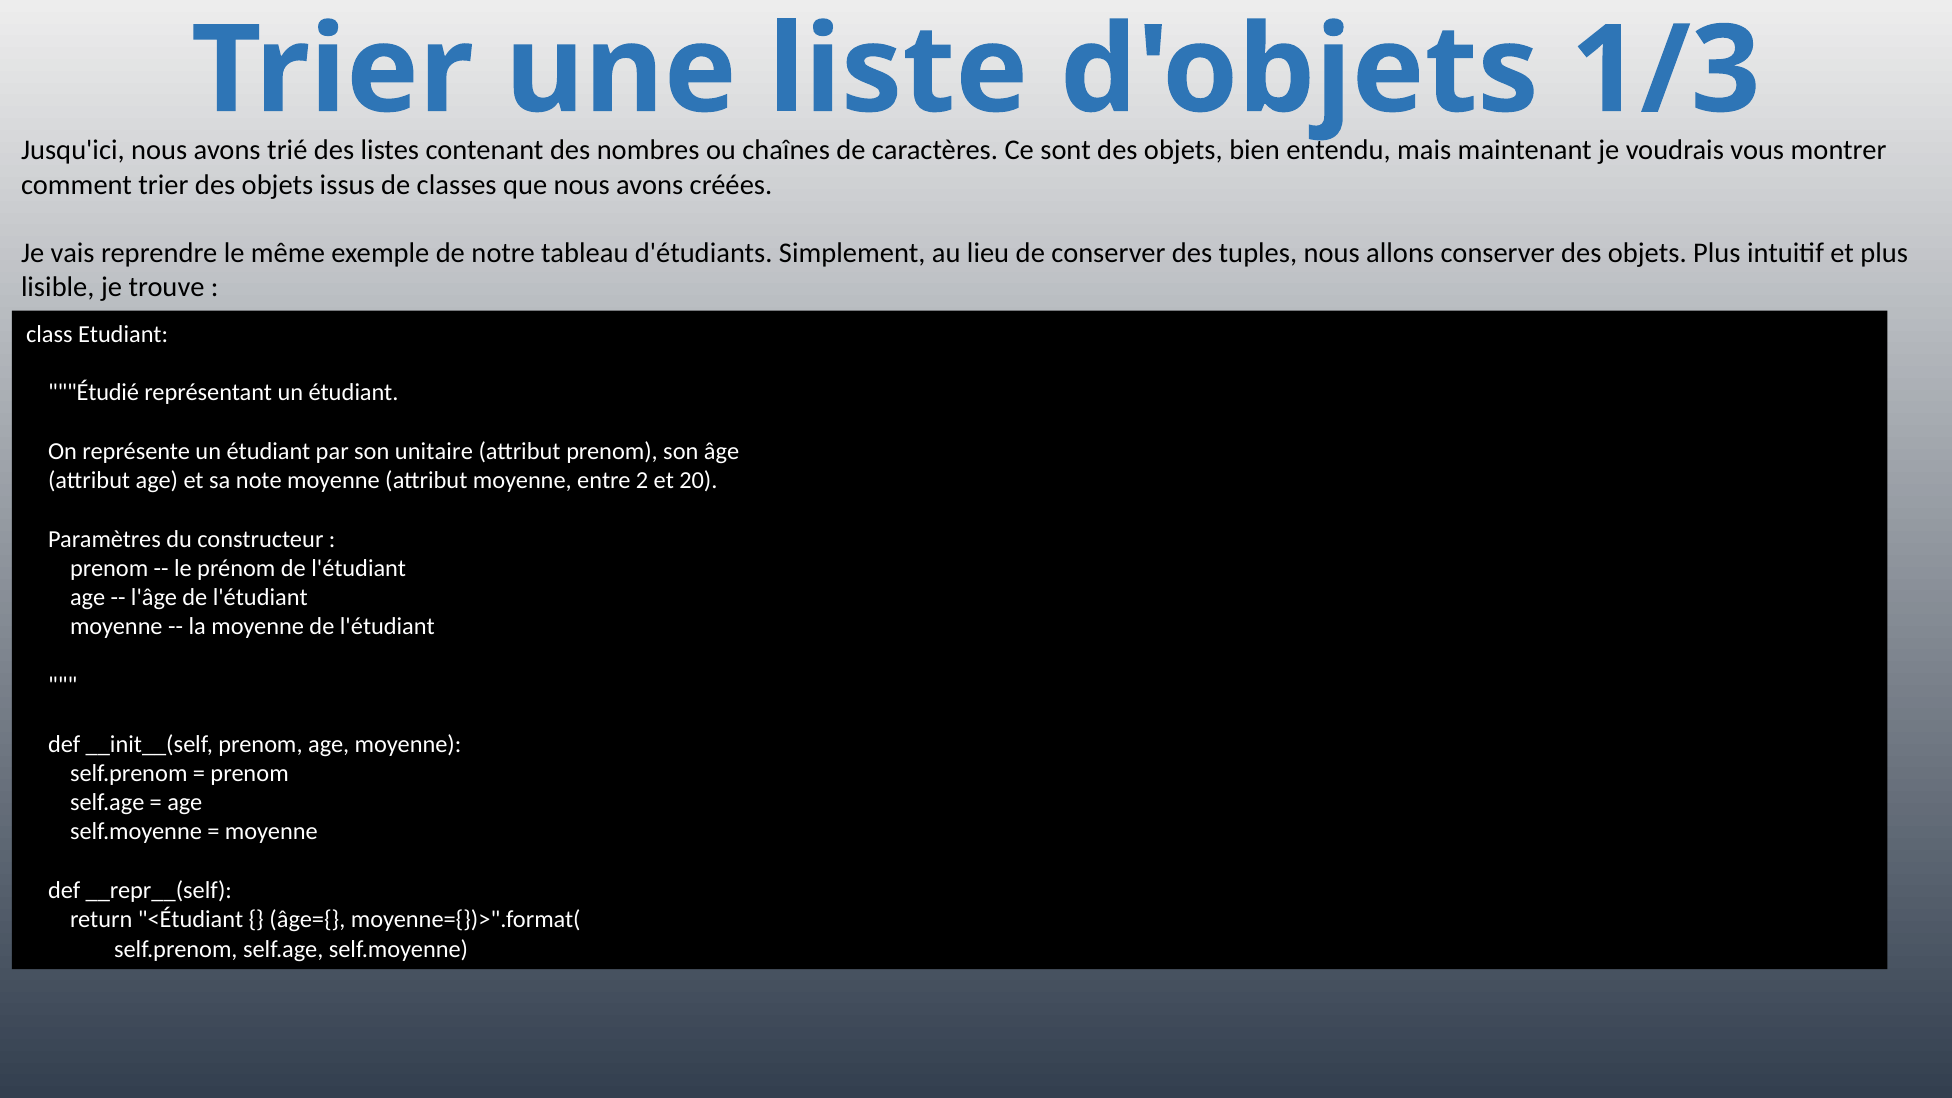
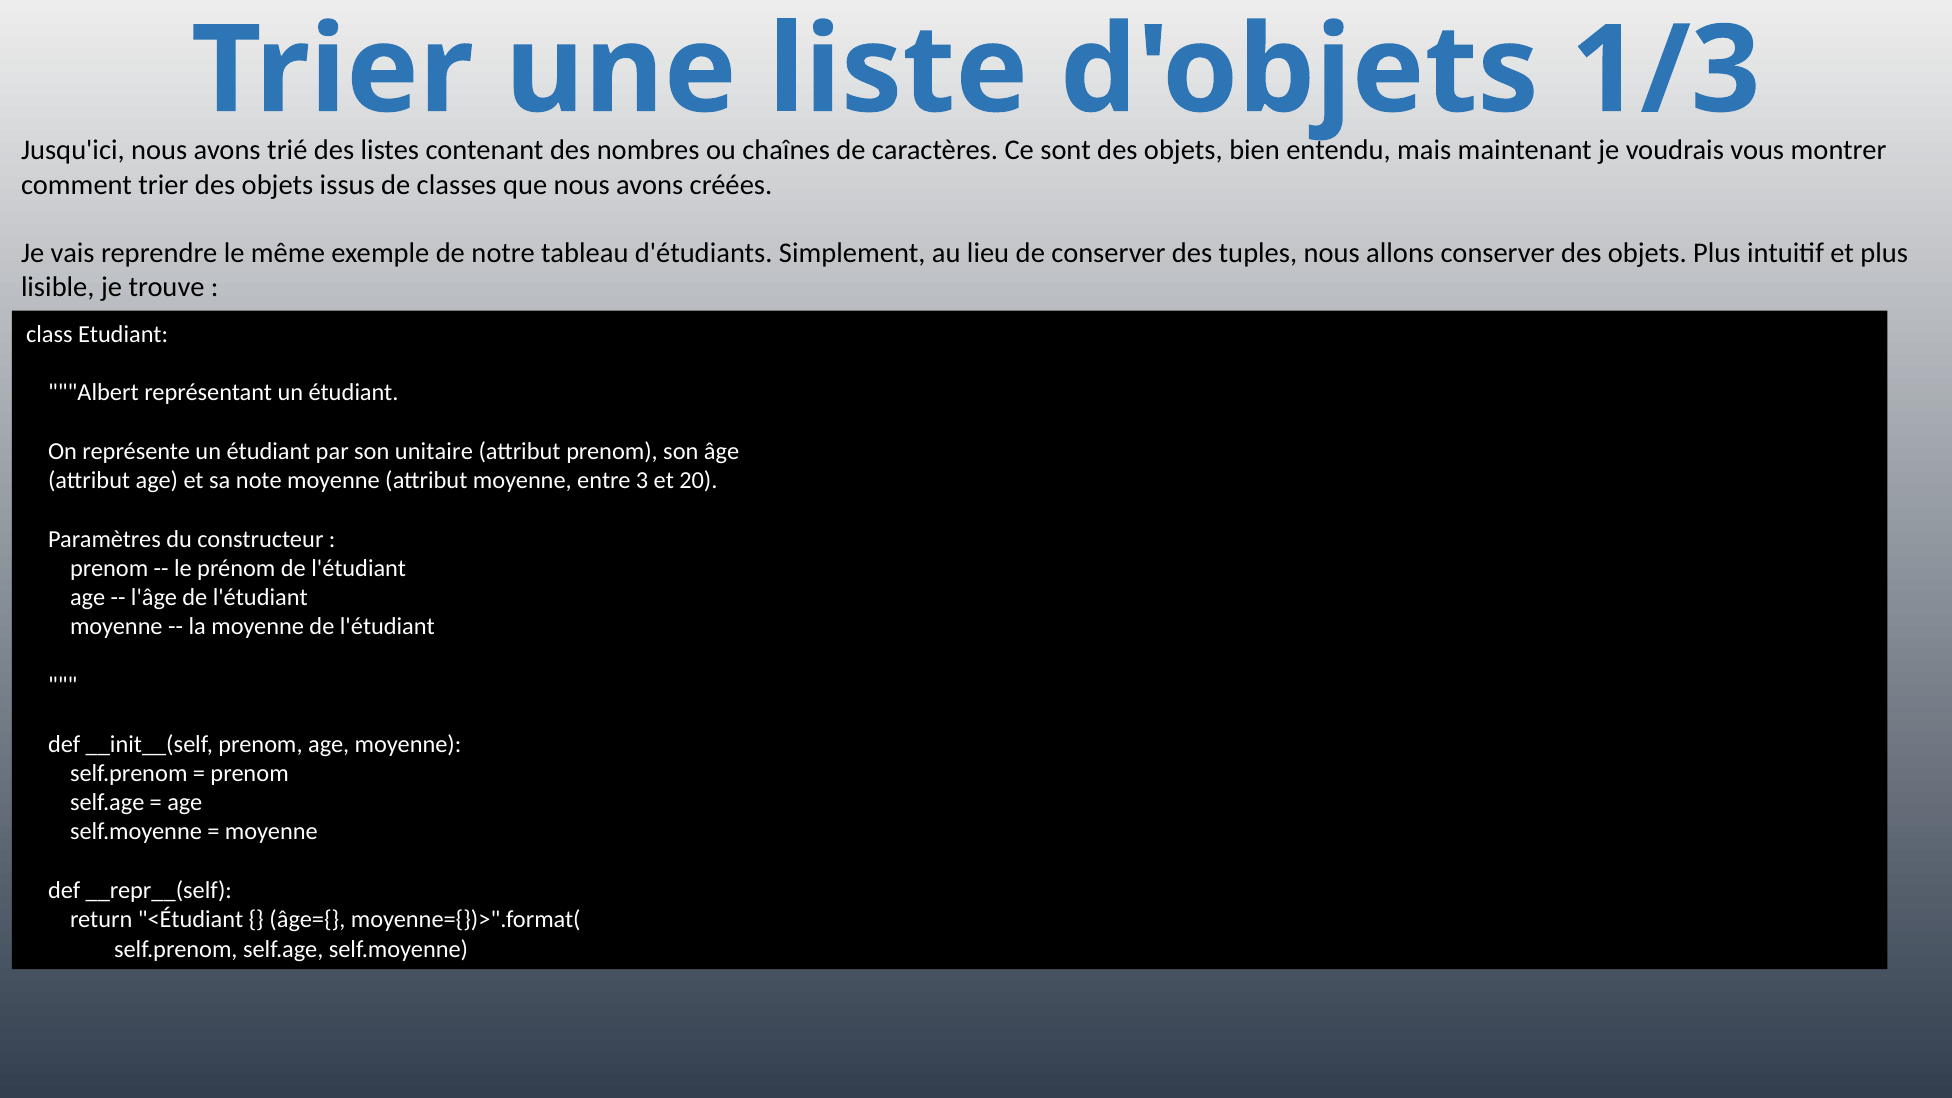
Étudié: Étudié -> Albert (93, 393)
2: 2 -> 3 (642, 480)
